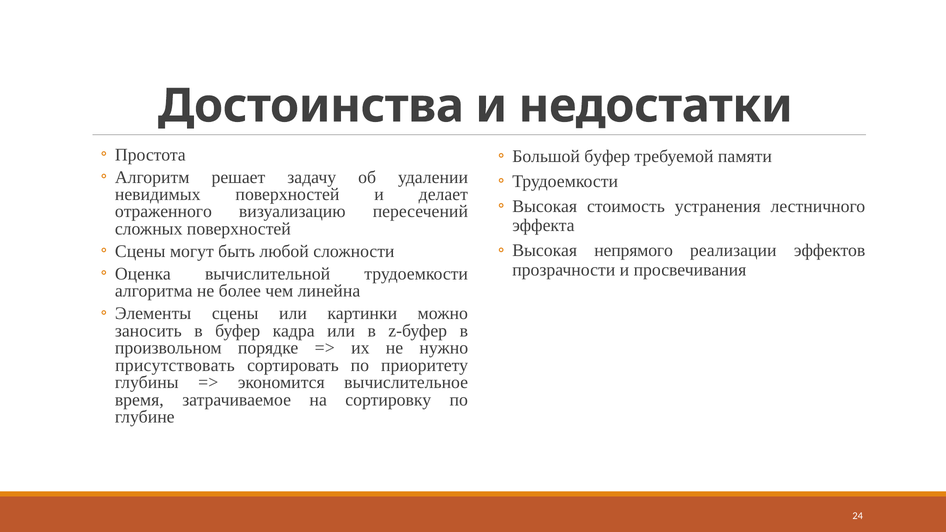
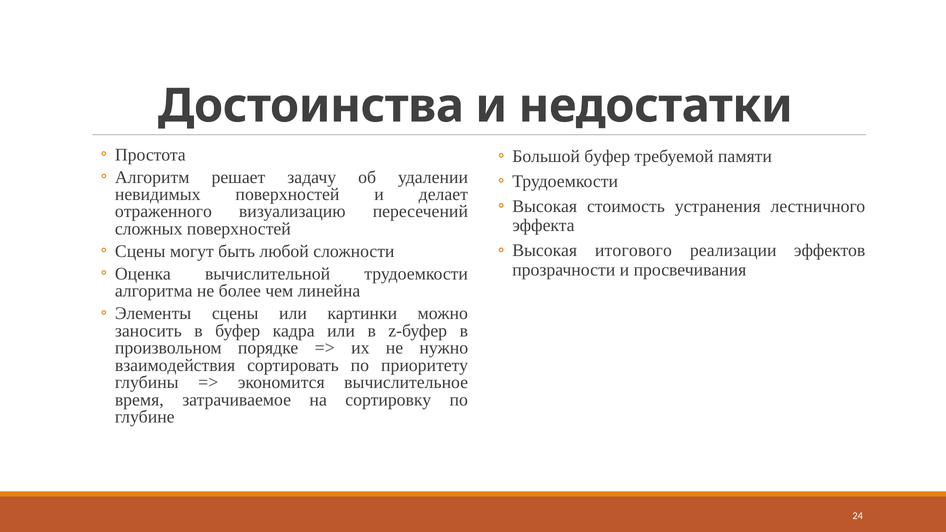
непрямого: непрямого -> итогового (633, 251)
присутствовать: присутствовать -> взаимодействия (175, 365)
